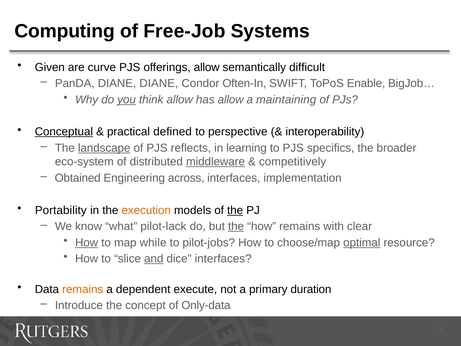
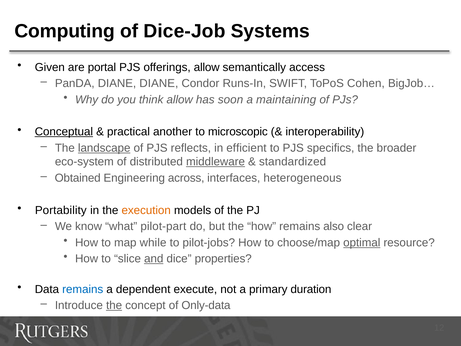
Free-Job: Free-Job -> Dice-Job (184, 31)
curve: curve -> portal (102, 67)
difficult: difficult -> access (307, 67)
Often-In: Often-In -> Runs-In (244, 83)
Enable: Enable -> Cohen (366, 83)
you underline: present -> none (127, 99)
has allow: allow -> soon (230, 99)
defined: defined -> another (173, 132)
perspective: perspective -> microscopic (238, 132)
learning: learning -> efficient (246, 148)
competitively: competitively -> standardized (293, 162)
implementation: implementation -> heterogeneous (302, 178)
the underline: present -> none (235, 210)
pilot-lack: pilot-lack -> pilot-part (163, 226)
the underline: present -> none (236, 226)
with: with -> also (334, 226)
How underline: present -> none (87, 242)
dice interfaces: interfaces -> properties (223, 259)
remains colour: orange -> blue (83, 289)
the underline: none -> present (114, 305)
